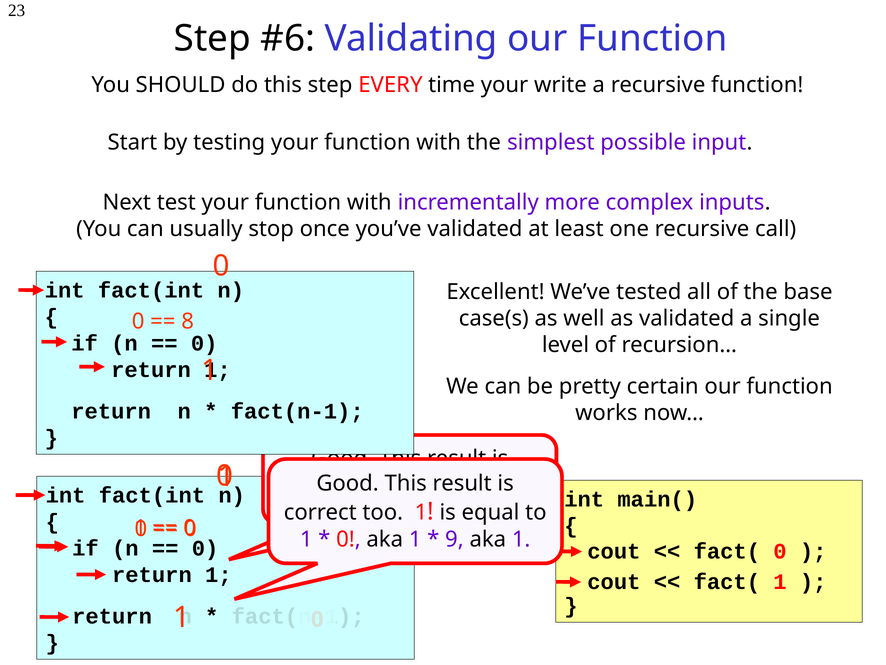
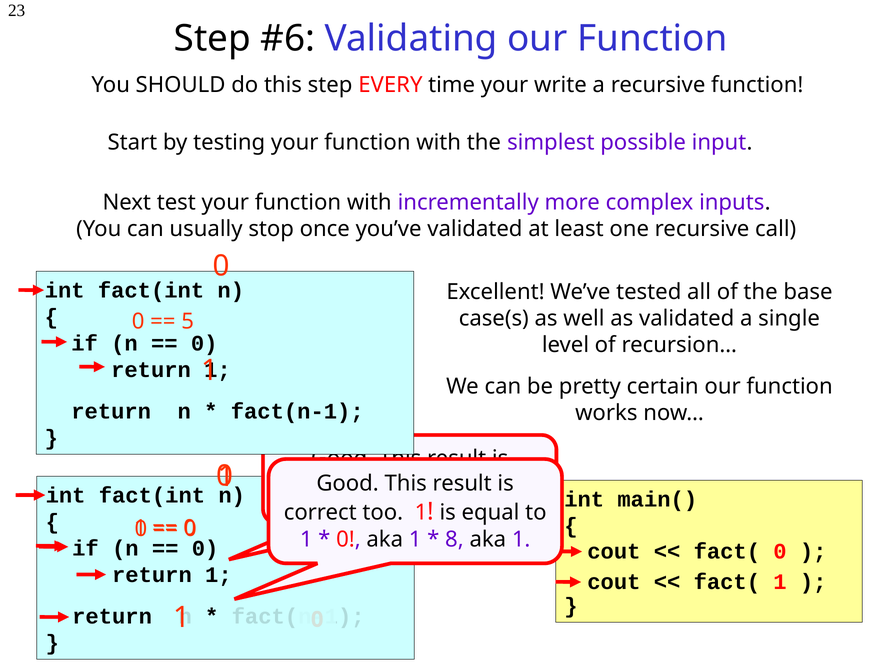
8: 8 -> 5 (188, 321)
9: 9 -> 8 (454, 539)
